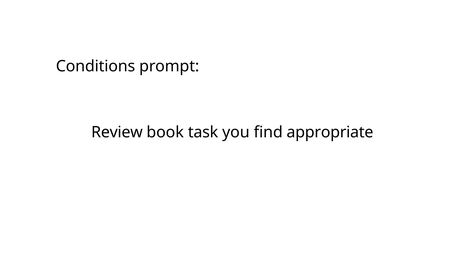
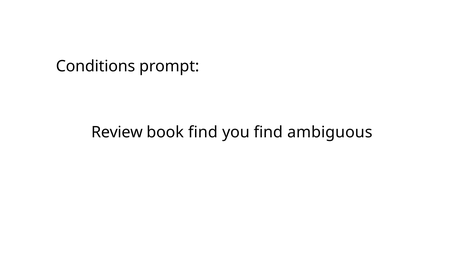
book task: task -> find (203, 133)
appropriate: appropriate -> ambiguous (330, 133)
